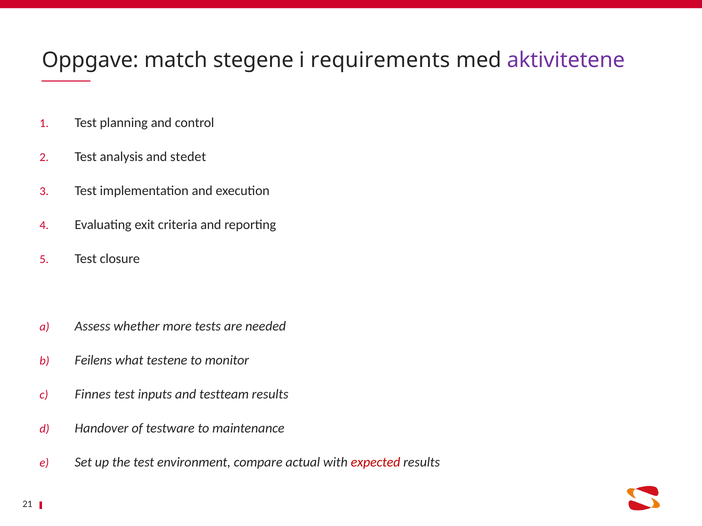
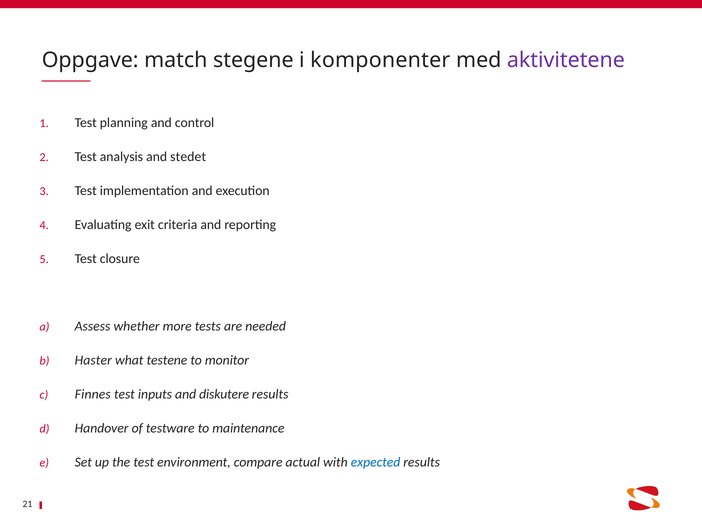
requirements: requirements -> komponenter (380, 60)
Feilens: Feilens -> Haster (93, 361)
testteam: testteam -> diskutere (224, 395)
expected colour: red -> blue (376, 462)
